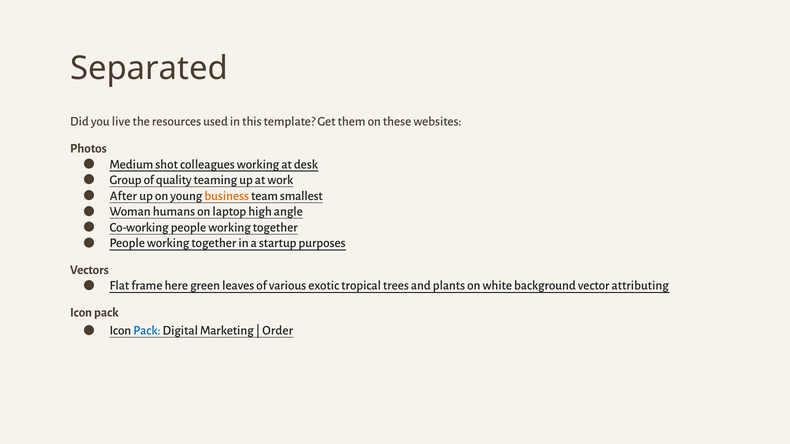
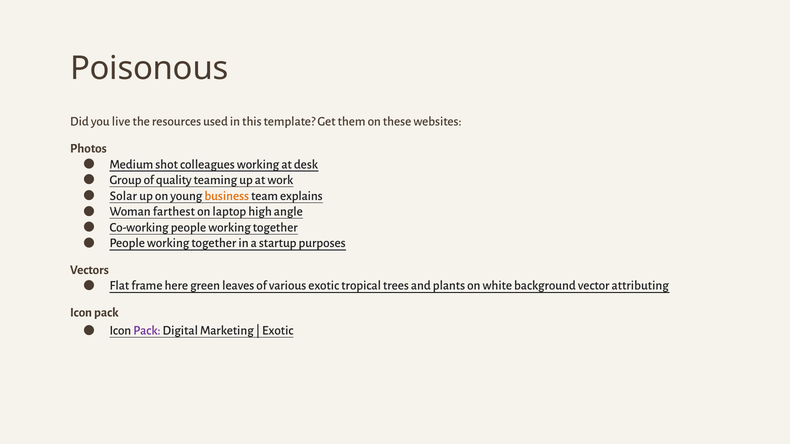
Separated: Separated -> Poisonous (149, 68)
After: After -> Solar (123, 196)
smallest: smallest -> explains (301, 196)
humans: humans -> farthest (174, 212)
Pack colour: blue -> purple (147, 331)
Order: Order -> Exotic (278, 331)
